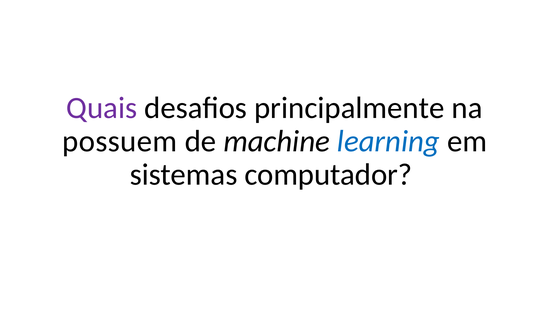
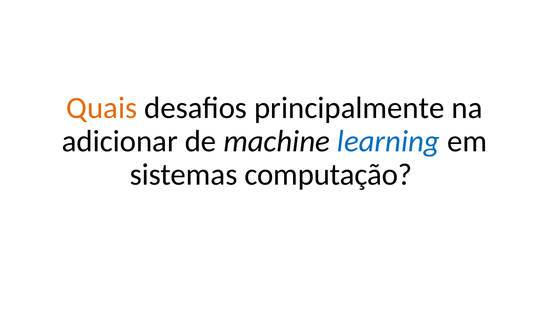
Quais colour: purple -> orange (102, 108)
possuem: possuem -> adicionar (120, 141)
computador: computador -> computação (328, 174)
